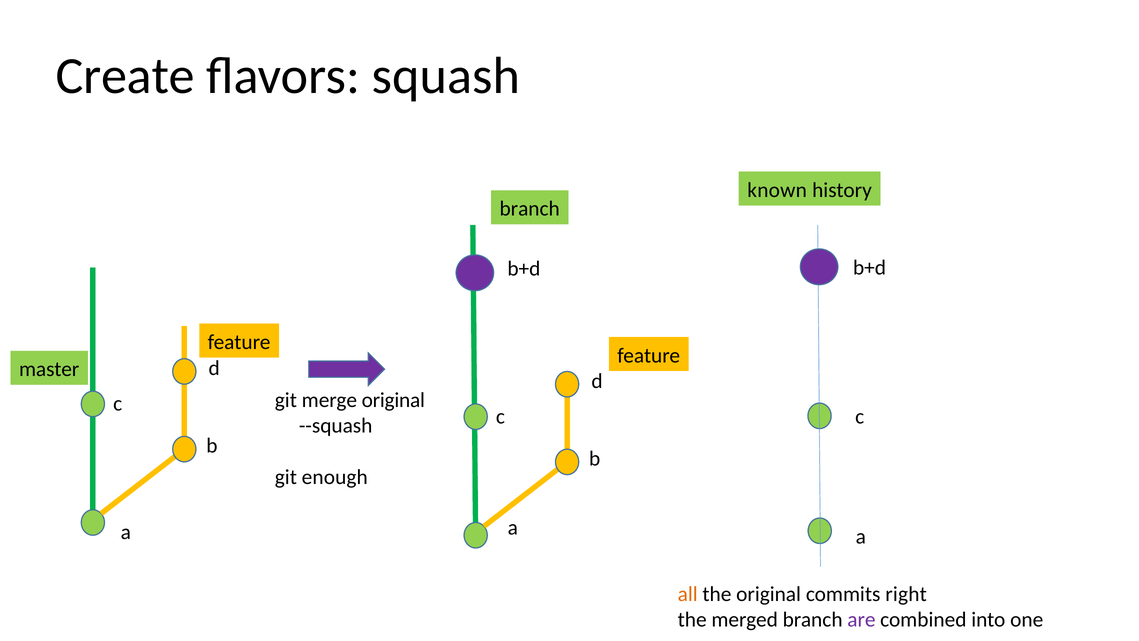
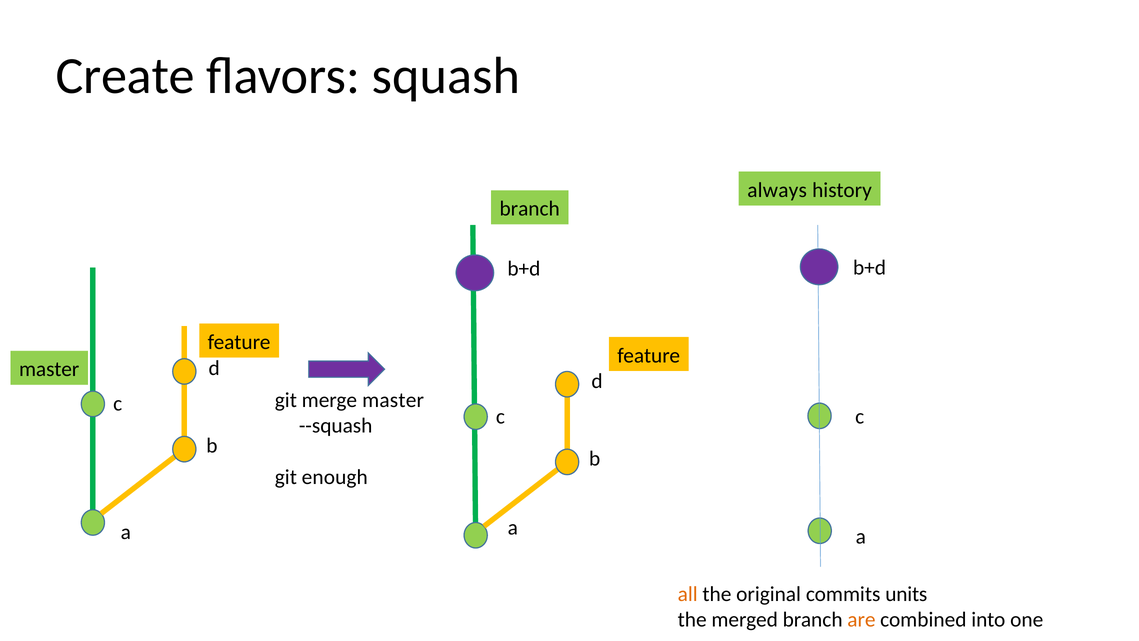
known: known -> always (777, 190)
merge original: original -> master (393, 400)
right: right -> units (906, 594)
are colour: purple -> orange (861, 619)
